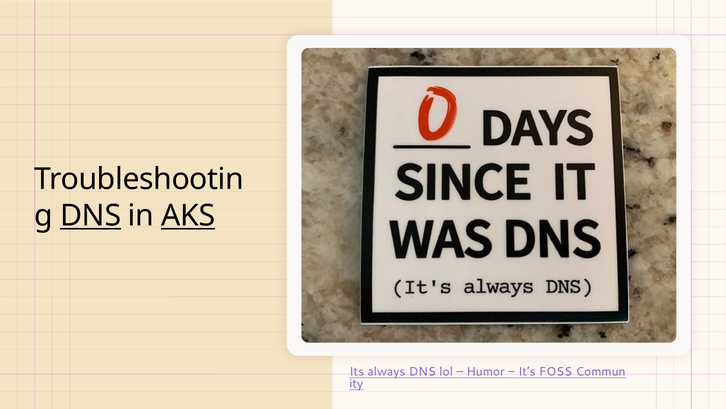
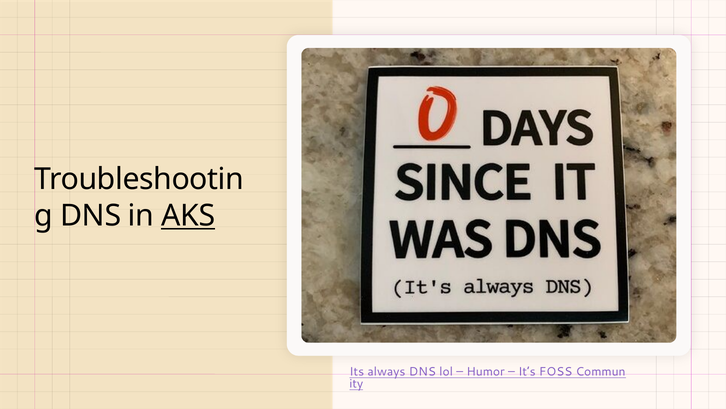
DNS underline: present -> none (91, 215)
